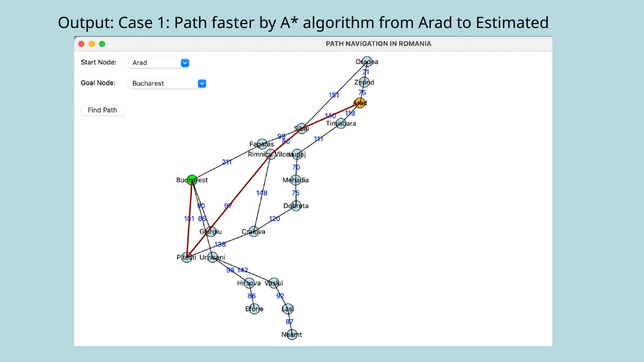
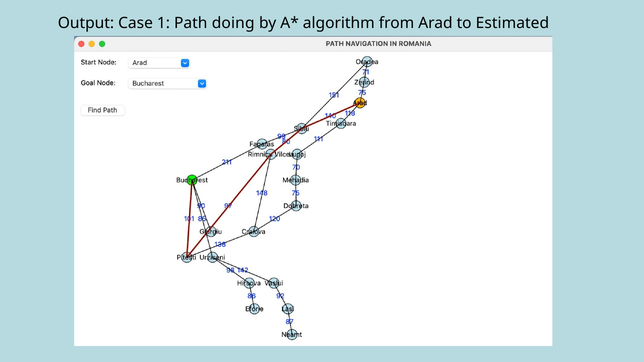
faster: faster -> doing (233, 23)
